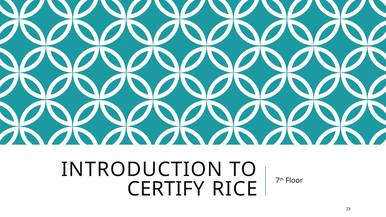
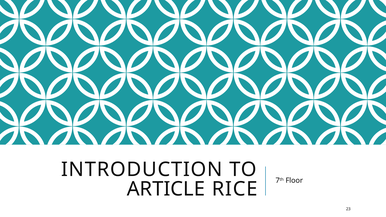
CERTIFY: CERTIFY -> ARTICLE (166, 189)
